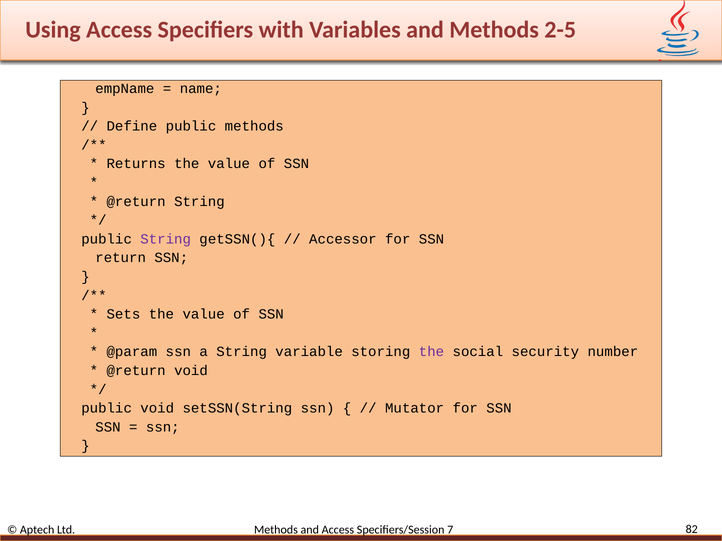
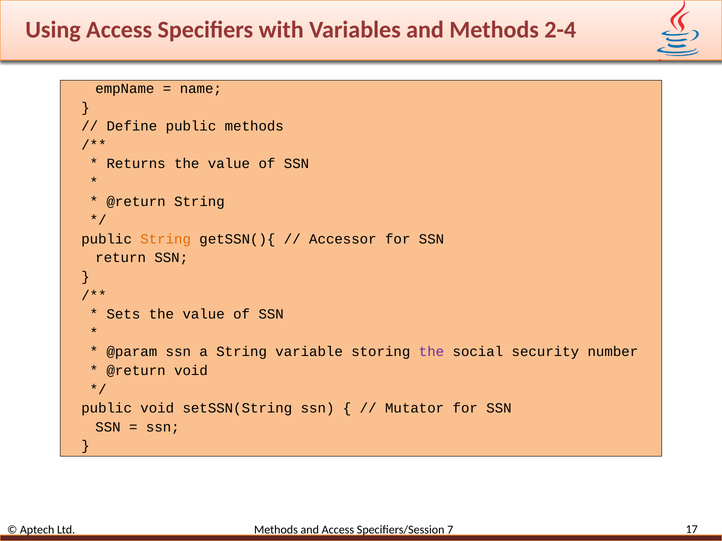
2-5: 2-5 -> 2-4 (560, 30)
String colour: purple -> orange (166, 239)
82: 82 -> 17 (692, 530)
